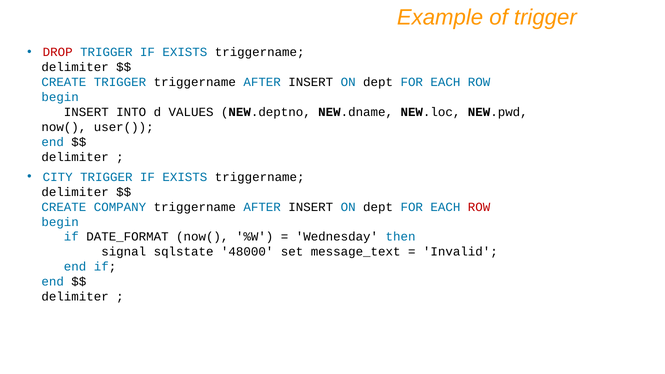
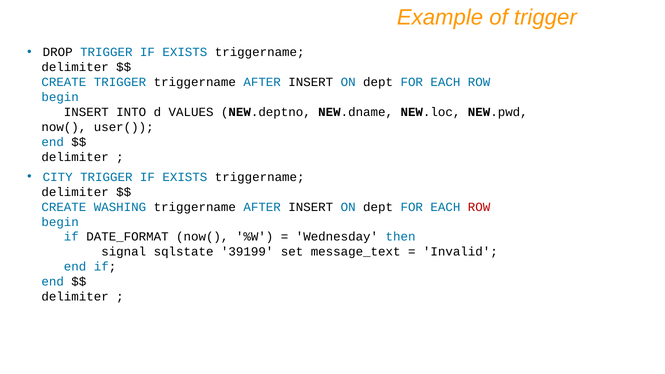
DROP colour: red -> black (58, 52)
COMPANY: COMPANY -> WASHING (120, 207)
48000: 48000 -> 39199 (247, 252)
